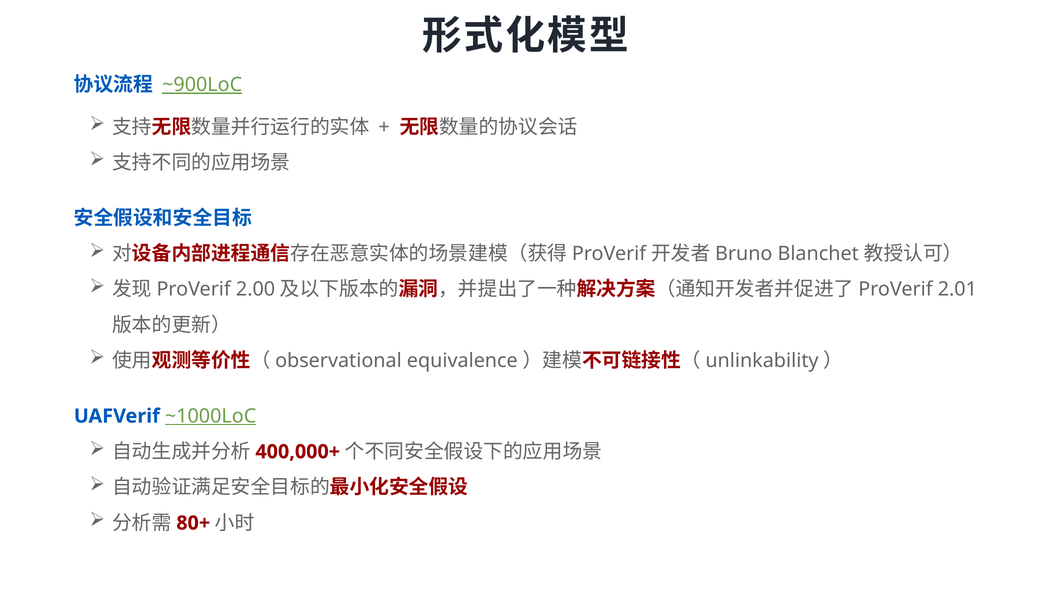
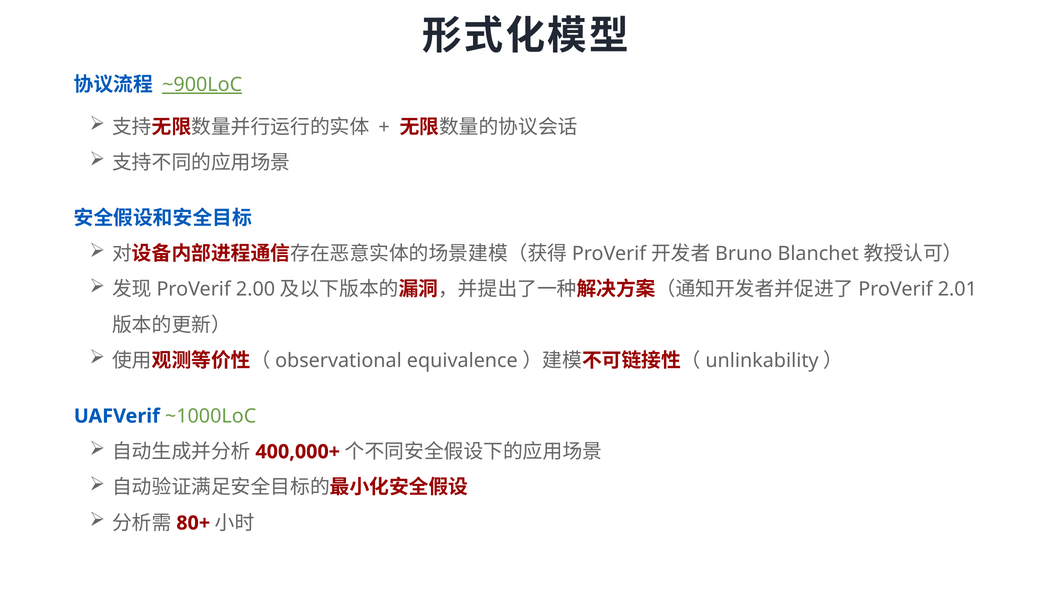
~1000LoC underline: present -> none (211, 416)
